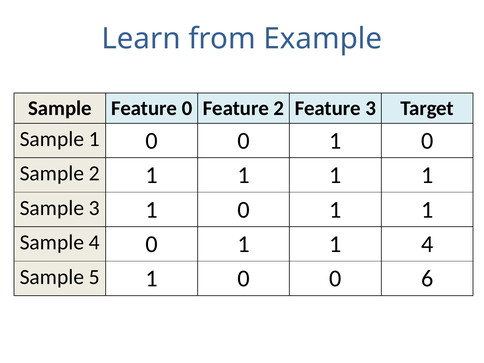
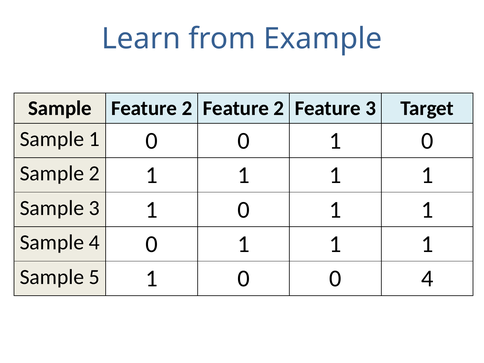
Sample Feature 0: 0 -> 2 (187, 108)
0 1 1 4: 4 -> 1 (427, 244)
0 6: 6 -> 4 (427, 279)
